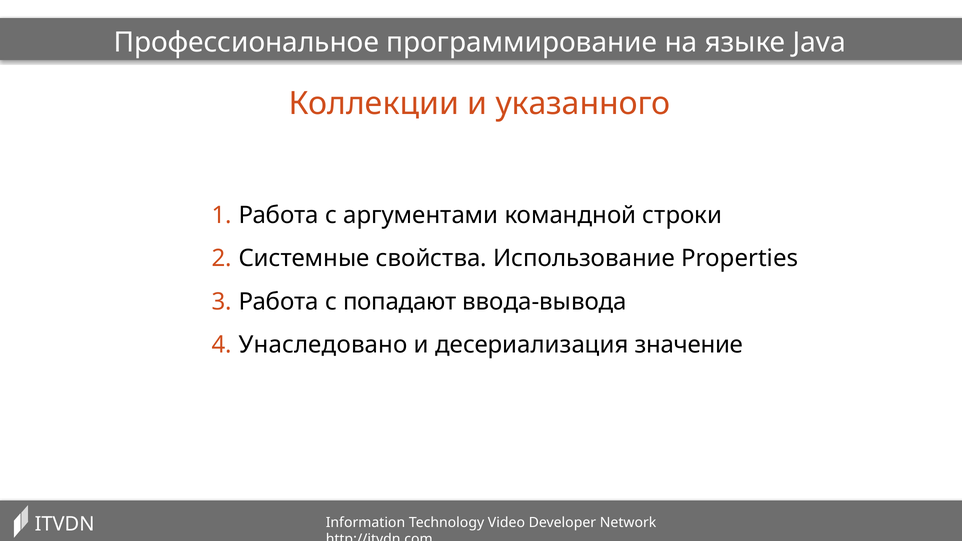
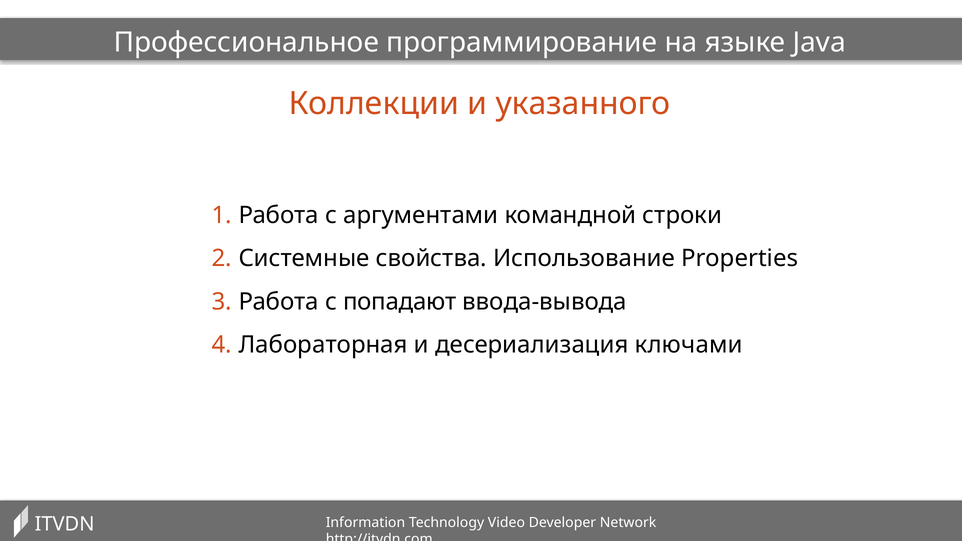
Унаследовано: Унаследовано -> Лабораторная (323, 345)
значение: значение -> ключами (689, 345)
